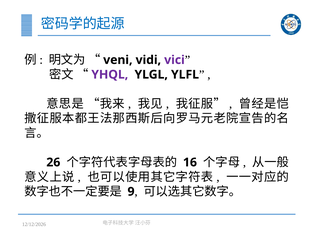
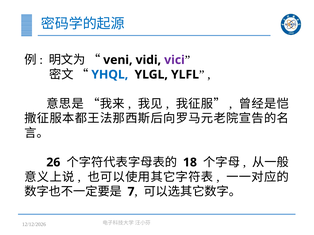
YHQL colour: purple -> blue (110, 75)
16: 16 -> 18 (190, 163)
9: 9 -> 7 (131, 192)
